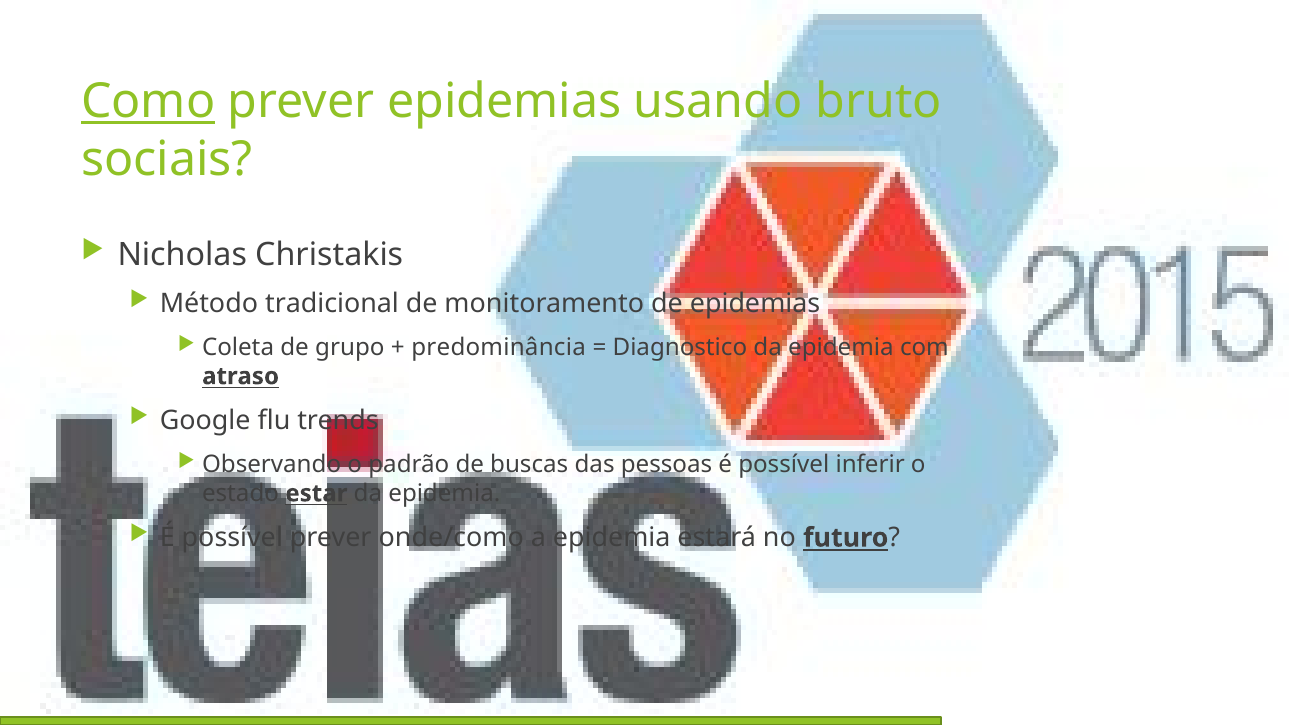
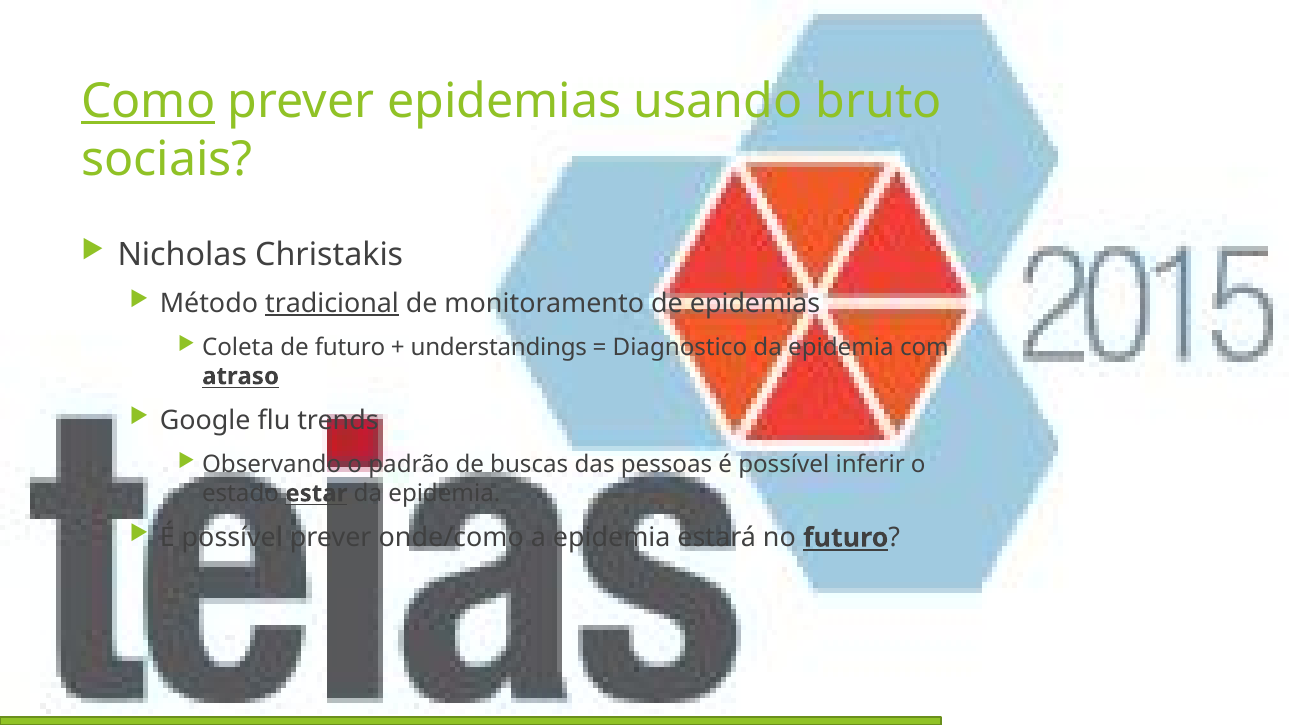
tradicional underline: none -> present (332, 303)
de grupo: grupo -> futuro (350, 347)
predominância: predominância -> understandings (499, 347)
